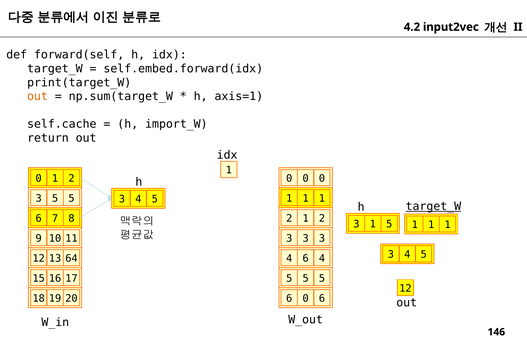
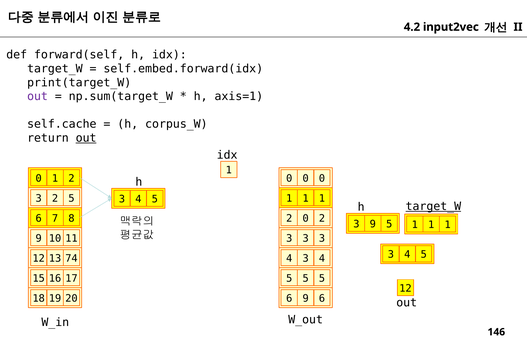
out colour: orange -> purple (38, 96)
import_W: import_W -> corpus_W (176, 124)
out underline: none -> present (86, 138)
3 5: 5 -> 2 (55, 198)
2 1: 1 -> 0 (306, 218)
3 1: 1 -> 9 (373, 224)
64: 64 -> 74 (71, 258)
4 6: 6 -> 3 (306, 258)
6 0: 0 -> 9 (306, 299)
